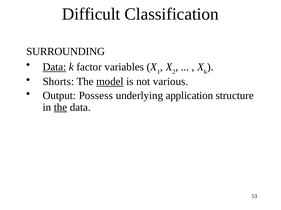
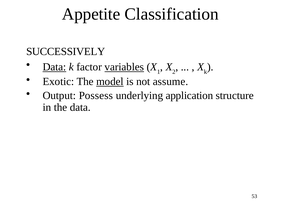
Difficult: Difficult -> Appetite (91, 14)
SURROUNDING: SURROUNDING -> SUCCESSIVELY (66, 52)
variables underline: none -> present (124, 67)
Shorts: Shorts -> Exotic (58, 82)
various: various -> assume (171, 82)
the underline: present -> none (60, 108)
